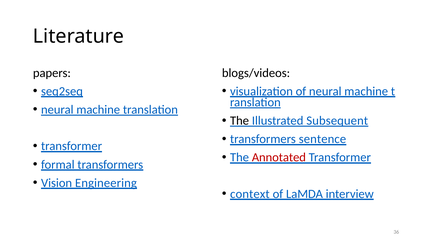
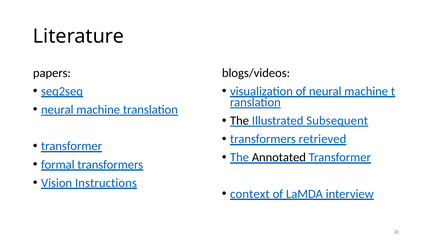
sentence: sentence -> retrieved (322, 139)
Annotated colour: red -> black (279, 157)
Engineering: Engineering -> Instructions (106, 183)
